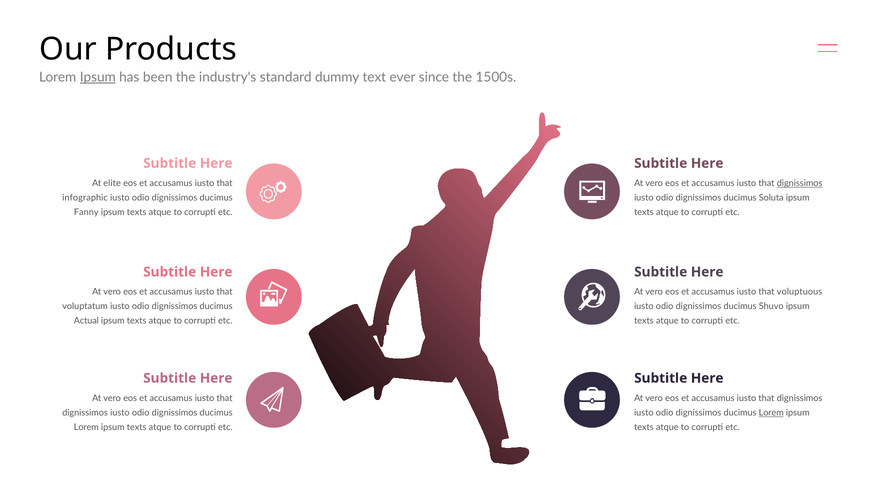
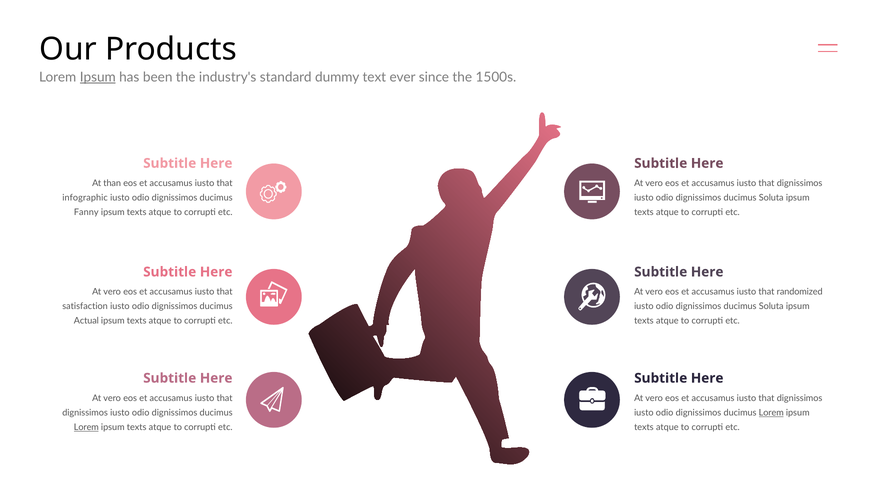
elite: elite -> than (112, 183)
dignissimos underline: present -> none (800, 183)
voluptuous: voluptuous -> randomized (800, 292)
voluptatum: voluptatum -> satisfaction (85, 306)
Shuvo: Shuvo -> Soluta (771, 306)
Lorem underline: none -> present (86, 427)
